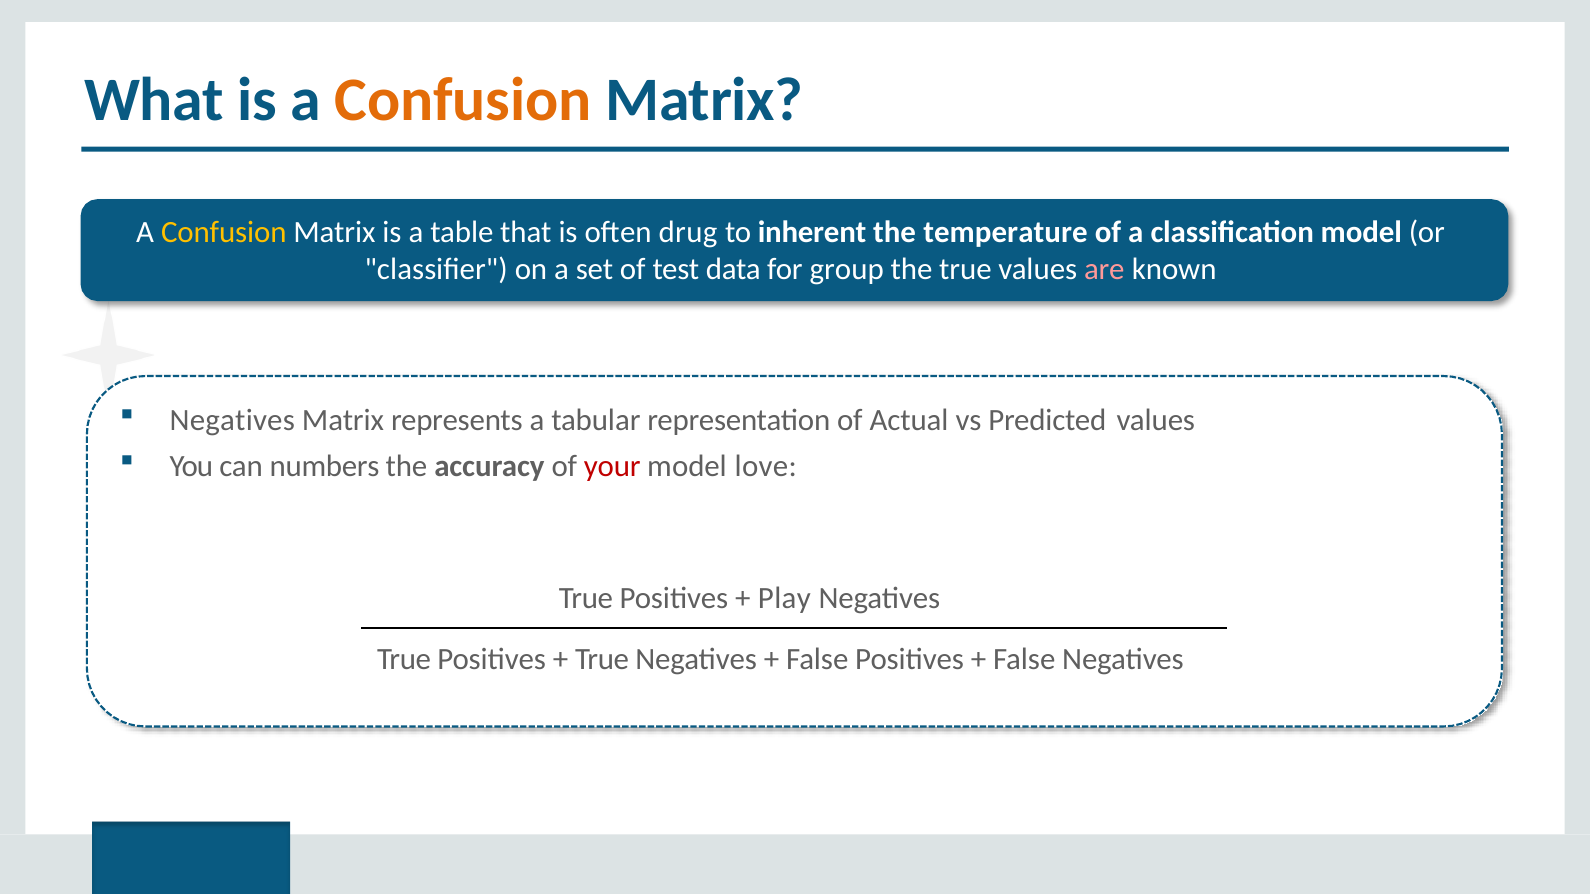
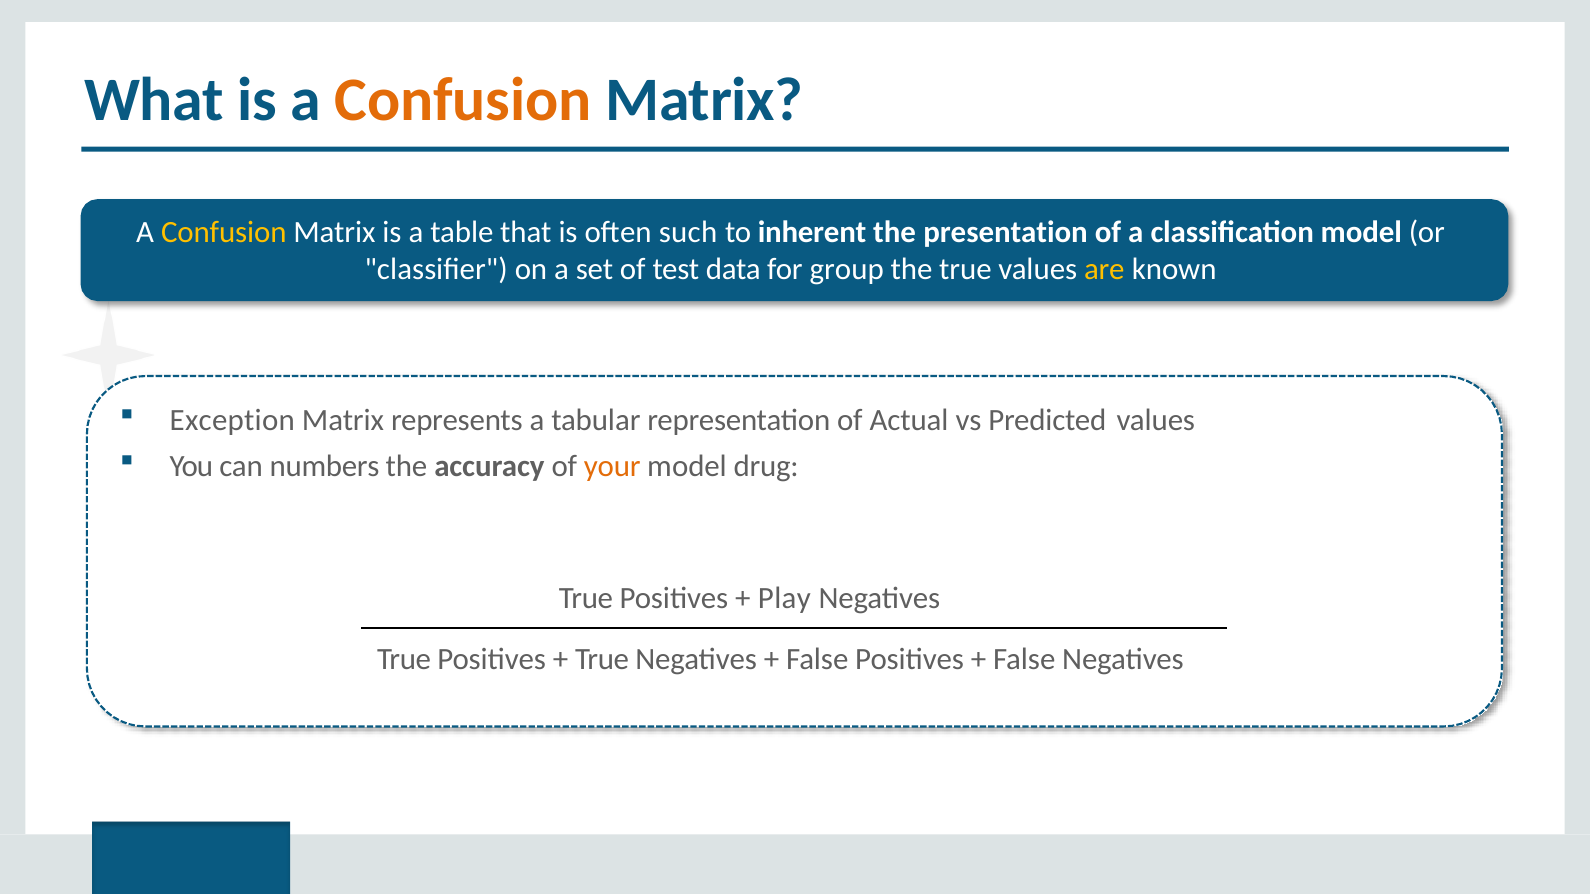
drug: drug -> such (688, 232)
temperature: temperature -> presentation (1006, 232)
are colour: pink -> yellow (1104, 269)
Negatives: Negatives -> Exception (232, 420)
your colour: red -> orange (612, 466)
love: love -> drug (766, 466)
